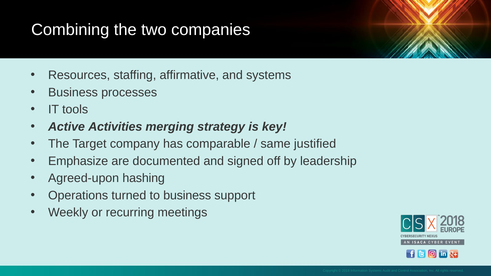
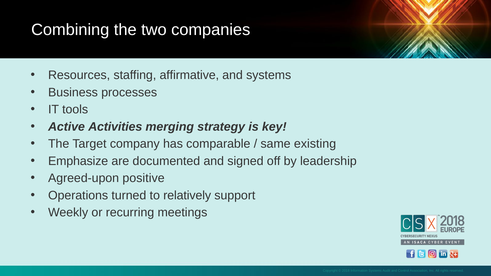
justified: justified -> existing (315, 144)
hashing: hashing -> positive (144, 178)
to business: business -> relatively (187, 195)
